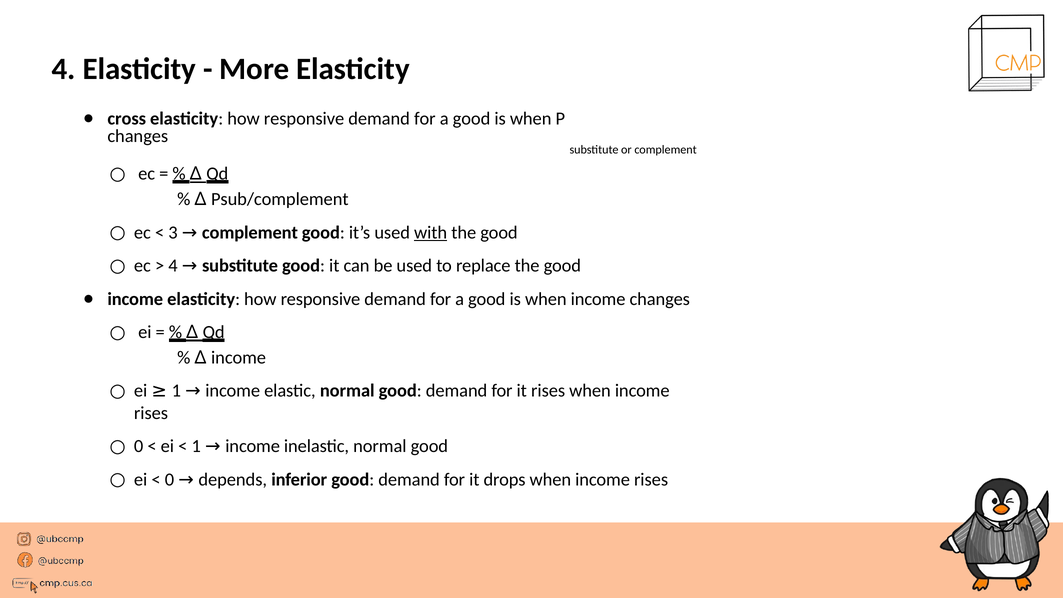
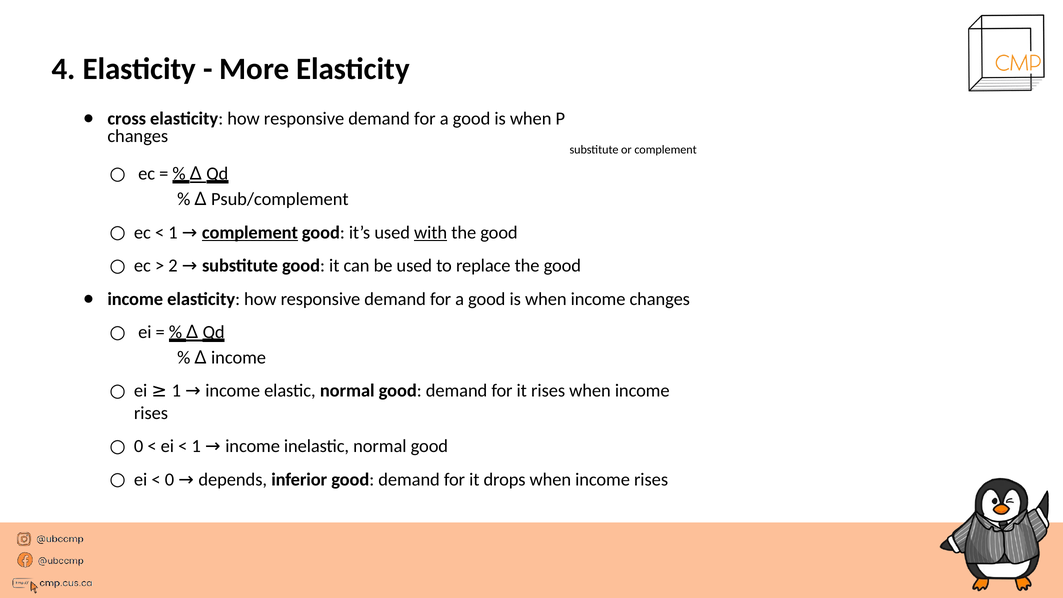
3: 3 -> 1 (173, 233)
complement underline: none -> present (250, 233)
4: 4 -> 2 (173, 266)
